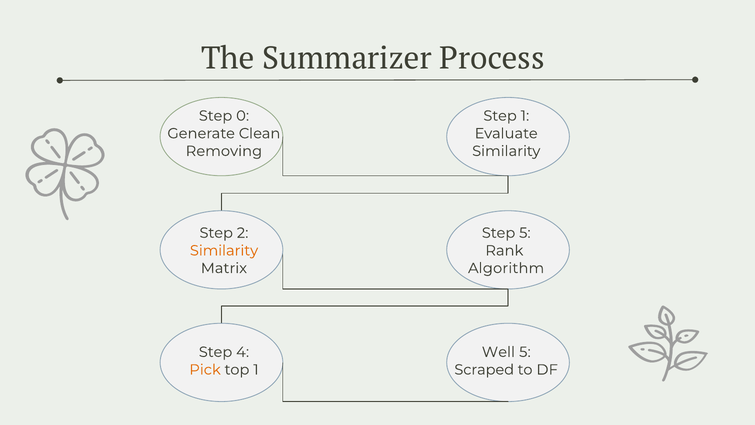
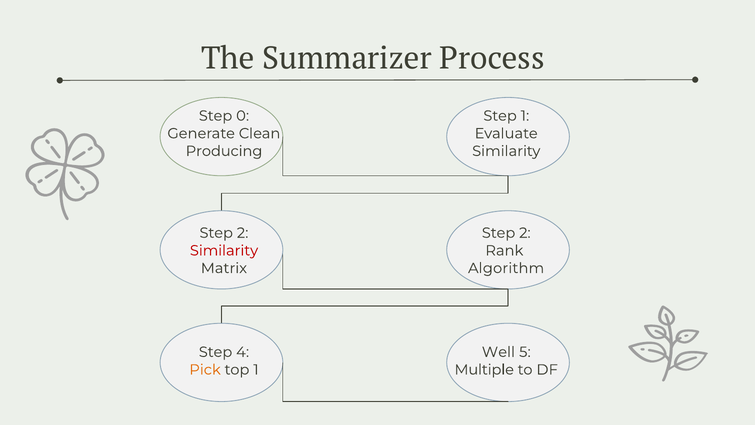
Removing: Removing -> Producing (224, 151)
5: 5 -> 2 (525, 233)
Similarity colour: orange -> red (224, 250)
Scraped: Scraped -> Multiple (484, 369)
